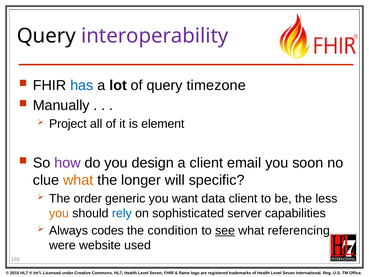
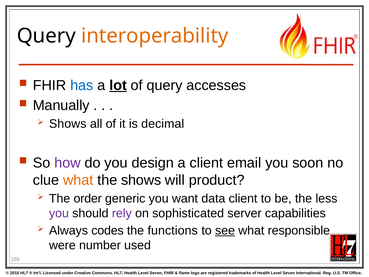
interoperability colour: purple -> orange (155, 36)
lot underline: none -> present (118, 85)
timezone: timezone -> accesses (216, 85)
Project: Project -> Shows (68, 124)
element: element -> decimal (163, 124)
the longer: longer -> shows (141, 180)
specific: specific -> product (217, 180)
you colour: orange -> purple (59, 213)
rely colour: blue -> purple (122, 213)
condition: condition -> functions (173, 230)
referencing: referencing -> responsible (299, 230)
website: website -> number (100, 245)
